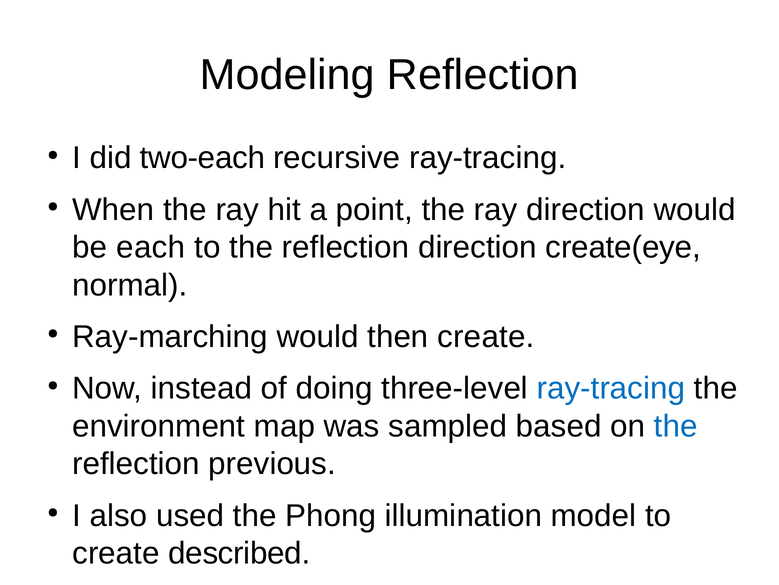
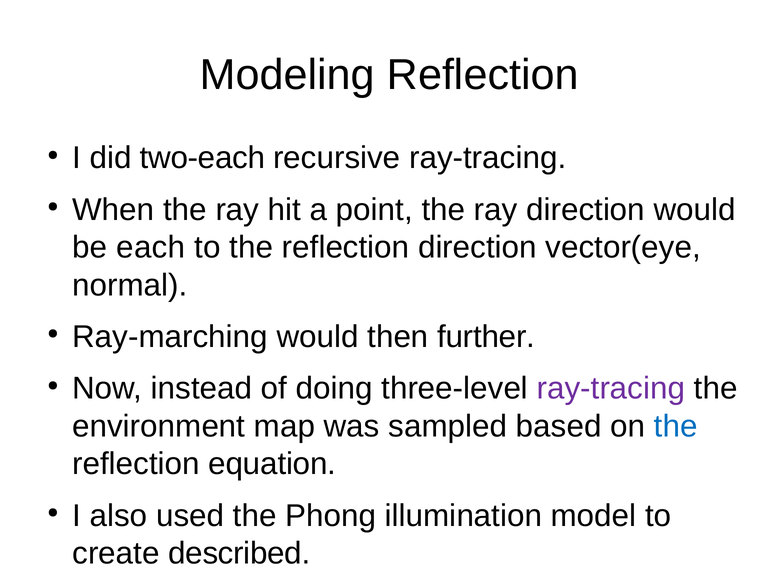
create(eye: create(eye -> vector(eye (623, 247)
then create: create -> further (486, 336)
ray-tracing colour: blue -> purple (611, 388)
previous: previous -> equation (272, 463)
